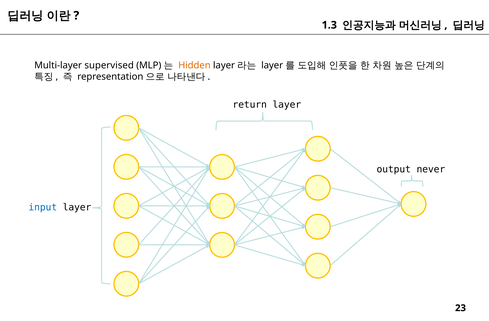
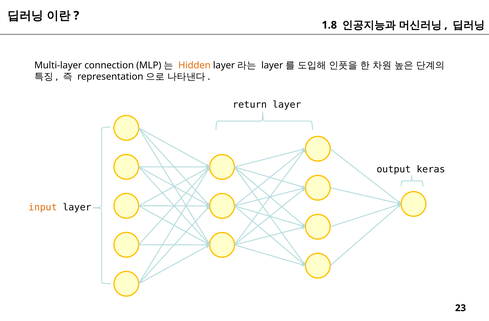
1.3: 1.3 -> 1.8 (329, 25)
supervised: supervised -> connection (109, 65)
never: never -> keras (431, 169)
input colour: blue -> orange (43, 207)
